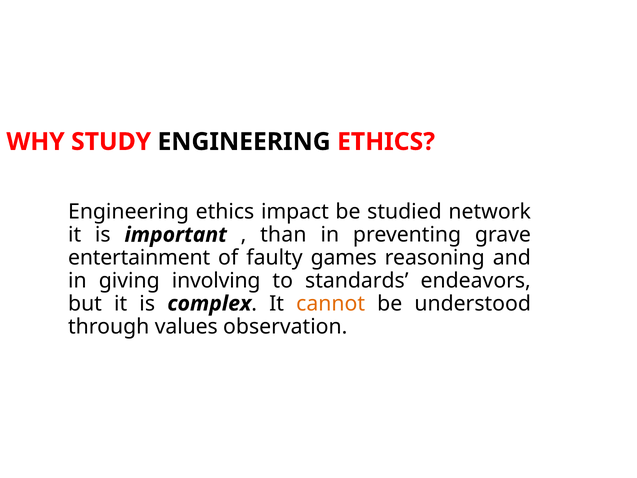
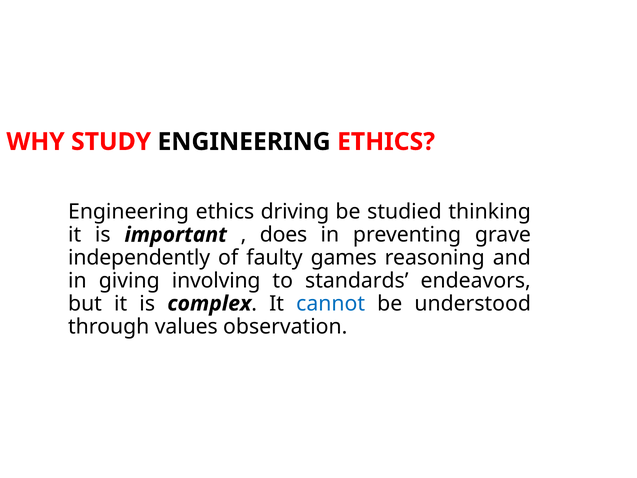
impact: impact -> driving (295, 212)
network: network -> thinking (490, 212)
than: than -> does (284, 235)
entertainment: entertainment -> independently (139, 258)
cannot colour: orange -> blue (331, 303)
